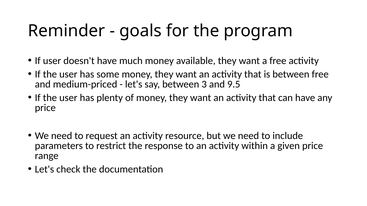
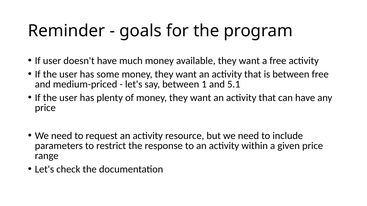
3: 3 -> 1 (204, 84)
9.5: 9.5 -> 5.1 (234, 84)
